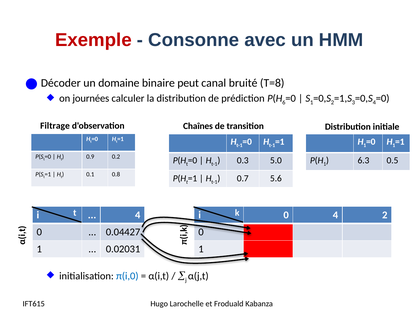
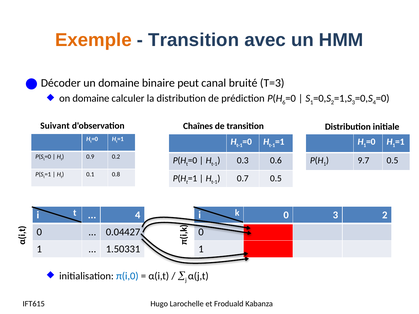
Exemple colour: red -> orange (93, 40)
Consonne: Consonne -> Transition (194, 40)
T=8: T=8 -> T=3 (272, 83)
on journées: journées -> domaine (91, 99)
Filtrage: Filtrage -> Suivant (55, 126)
5.0: 5.0 -> 0.6 (276, 161)
6.3: 6.3 -> 9.7 (363, 161)
0.7 5.6: 5.6 -> 0.5 (276, 178)
0 4: 4 -> 3 (335, 215)
0.02031: 0.02031 -> 1.50331 (123, 249)
